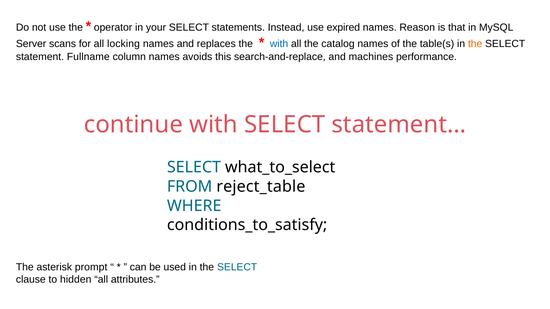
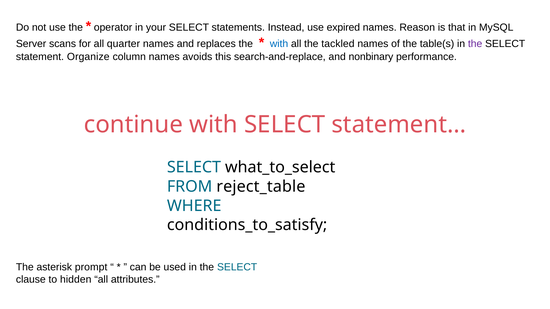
locking: locking -> quarter (123, 44)
catalog: catalog -> tackled (338, 44)
the colour: orange -> purple (475, 44)
Fullname: Fullname -> Organize (88, 57)
machines: machines -> nonbinary (371, 57)
